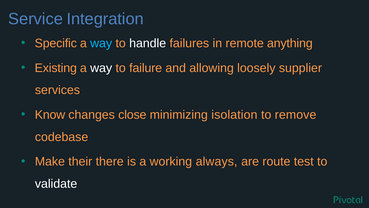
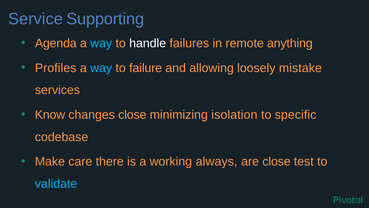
Integration: Integration -> Supporting (105, 19)
Specific: Specific -> Agenda (56, 43)
Existing: Existing -> Profiles (56, 68)
way colour: white -> light blue (101, 68)
supplier: supplier -> mistake (300, 68)
remove: remove -> specific (296, 115)
their: their -> care (80, 161)
are route: route -> close (276, 161)
validate colour: white -> light blue (56, 183)
